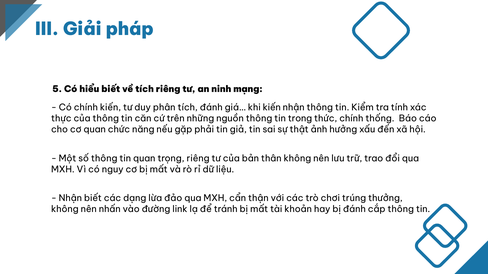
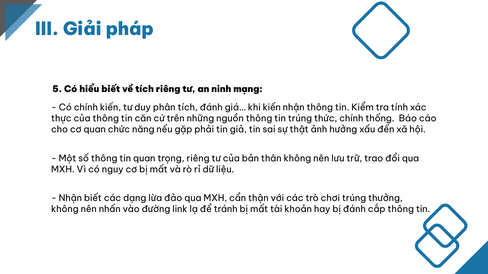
tin trong: trong -> trúng (300, 119)
